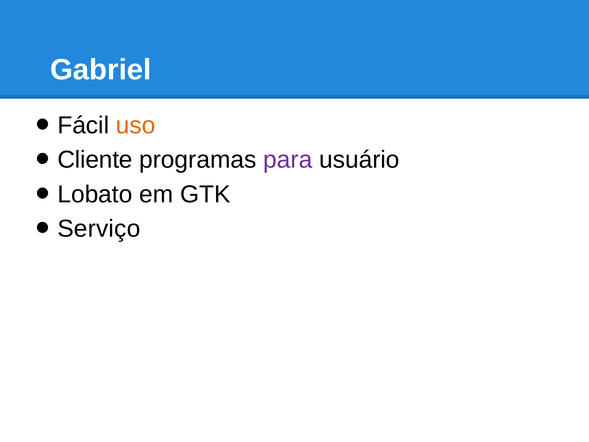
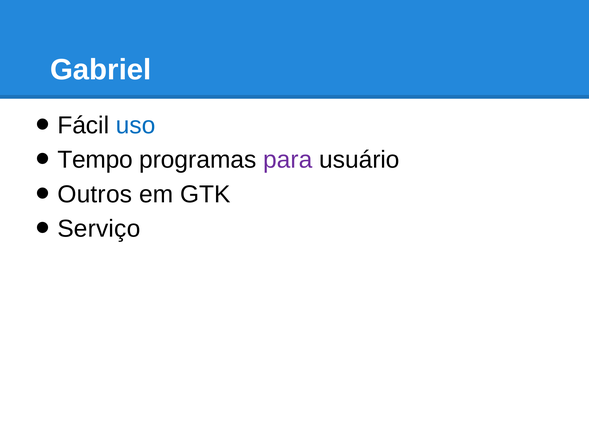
uso colour: orange -> blue (136, 125)
Cliente: Cliente -> Tempo (95, 160)
Lobato: Lobato -> Outros (95, 194)
